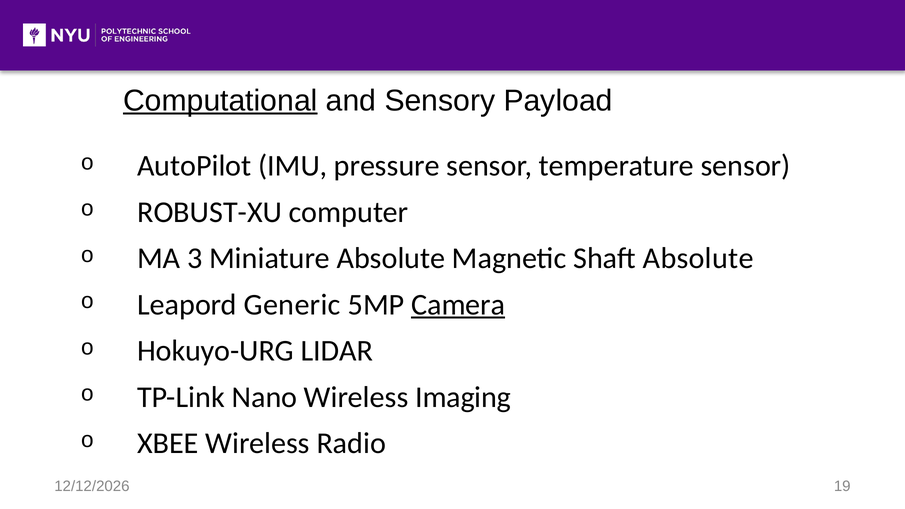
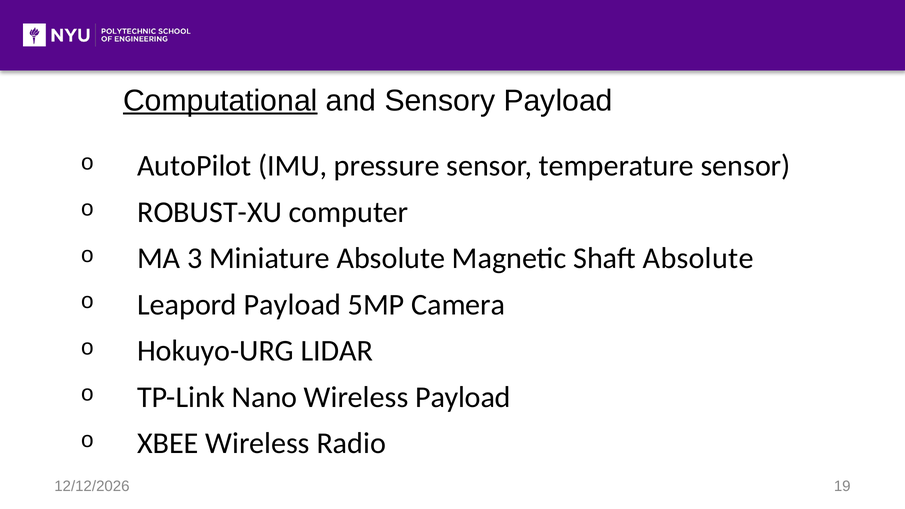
Leapord Generic: Generic -> Payload (292, 305)
Camera underline: present -> none (458, 305)
Wireless Imaging: Imaging -> Payload (463, 397)
